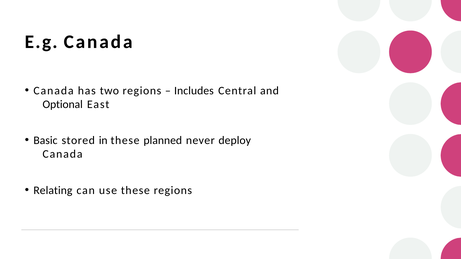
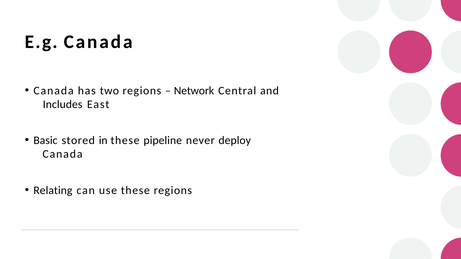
Includes: Includes -> Network (194, 91)
Optional: Optional -> Includes (63, 104)
planned: planned -> pipeline (163, 141)
